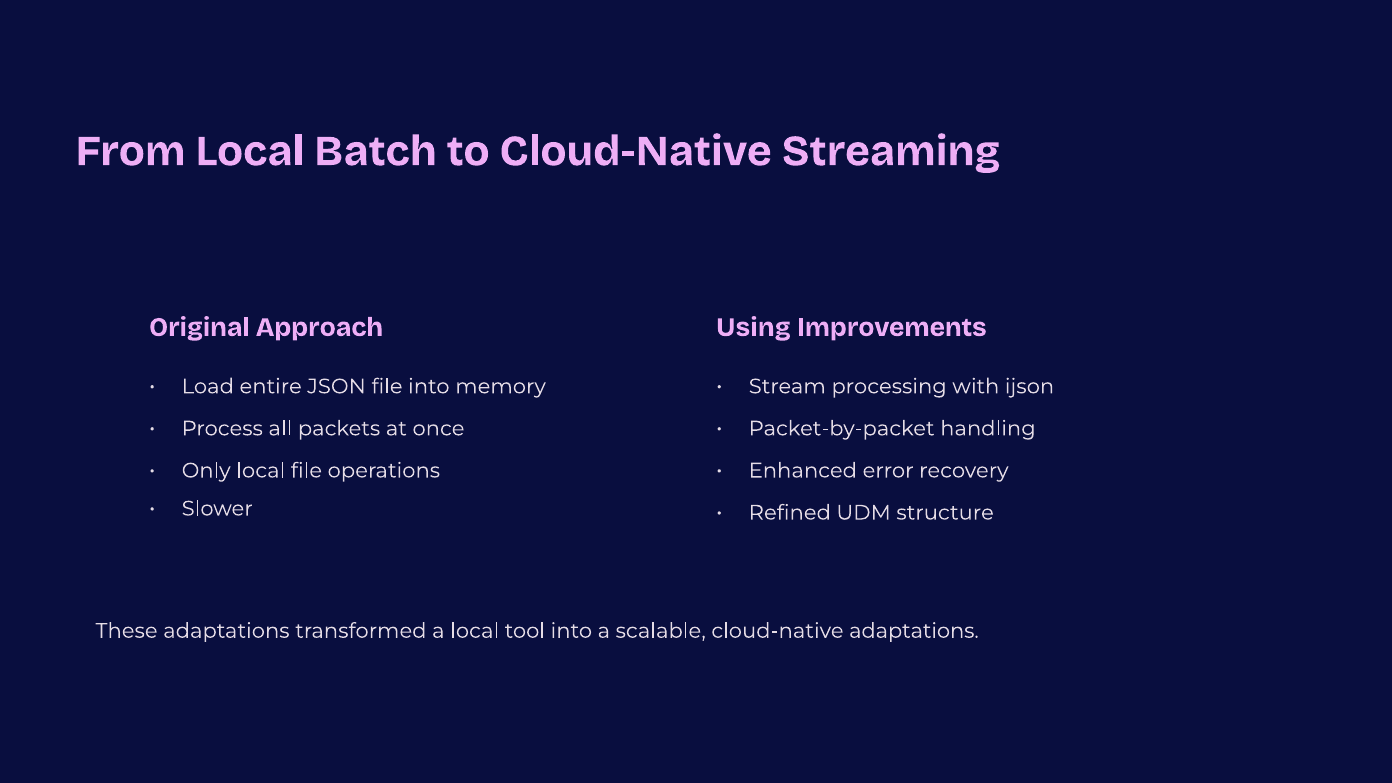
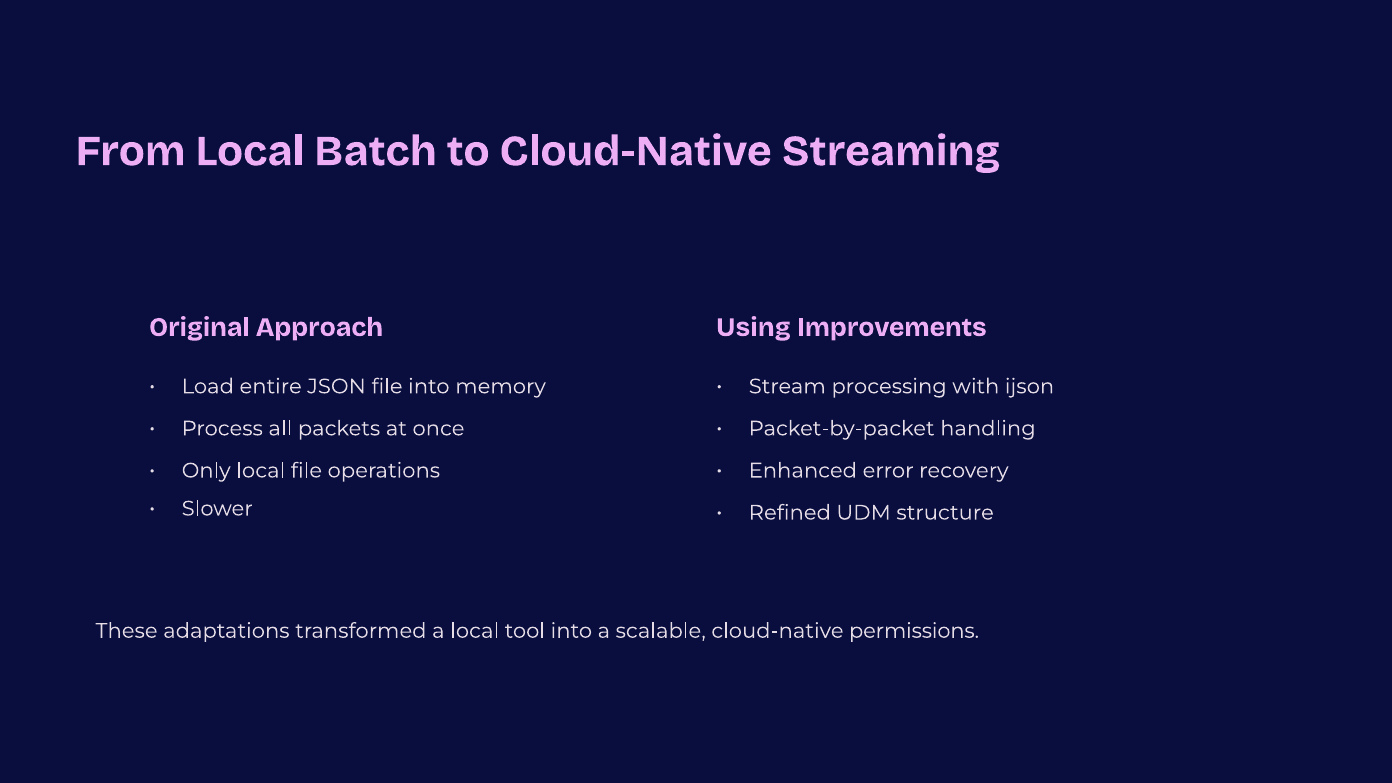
cloud-native adaptations: adaptations -> permissions (914, 631)
